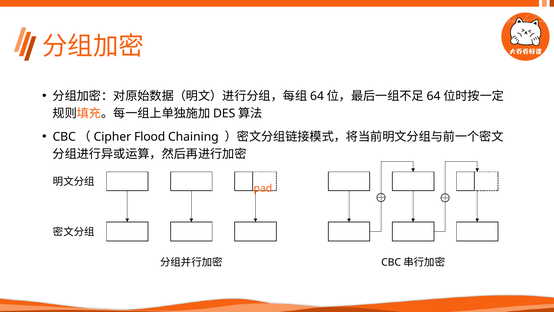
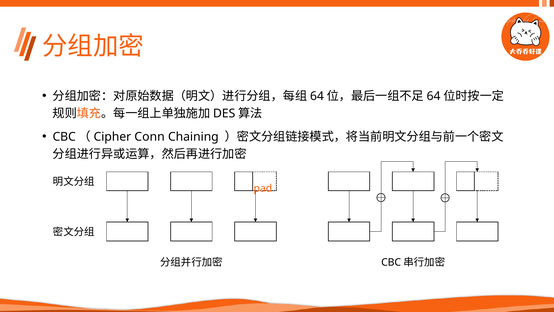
Flood: Flood -> Conn (150, 137)
